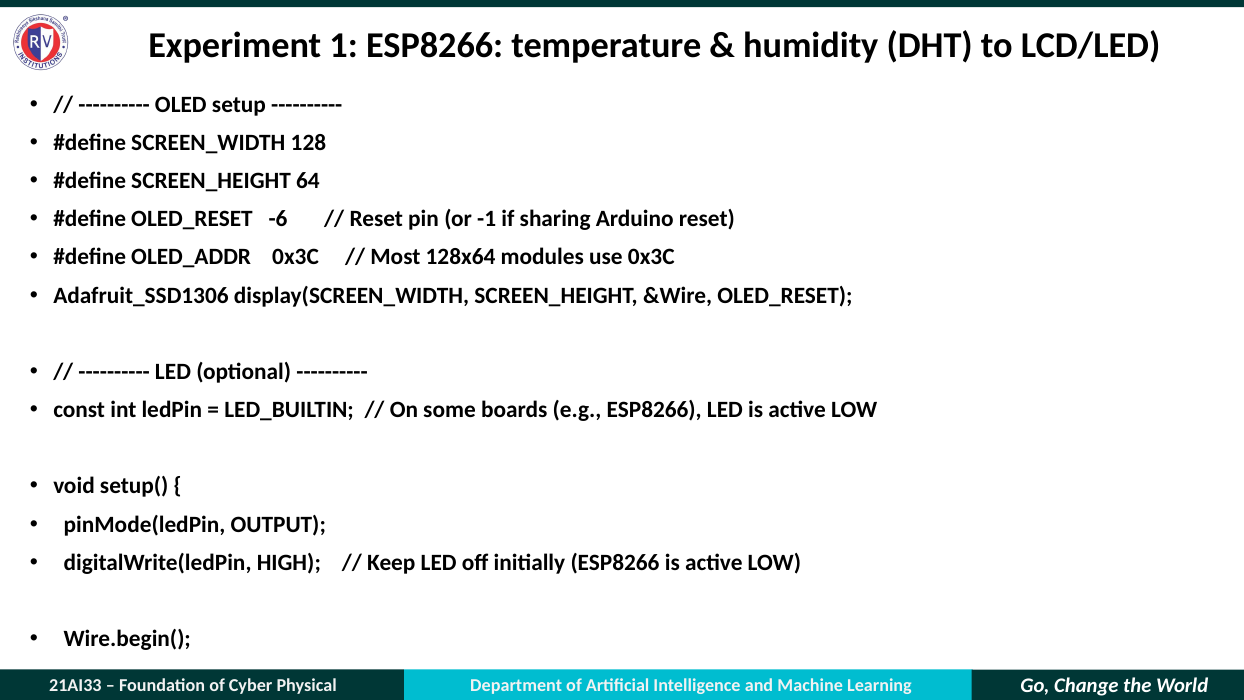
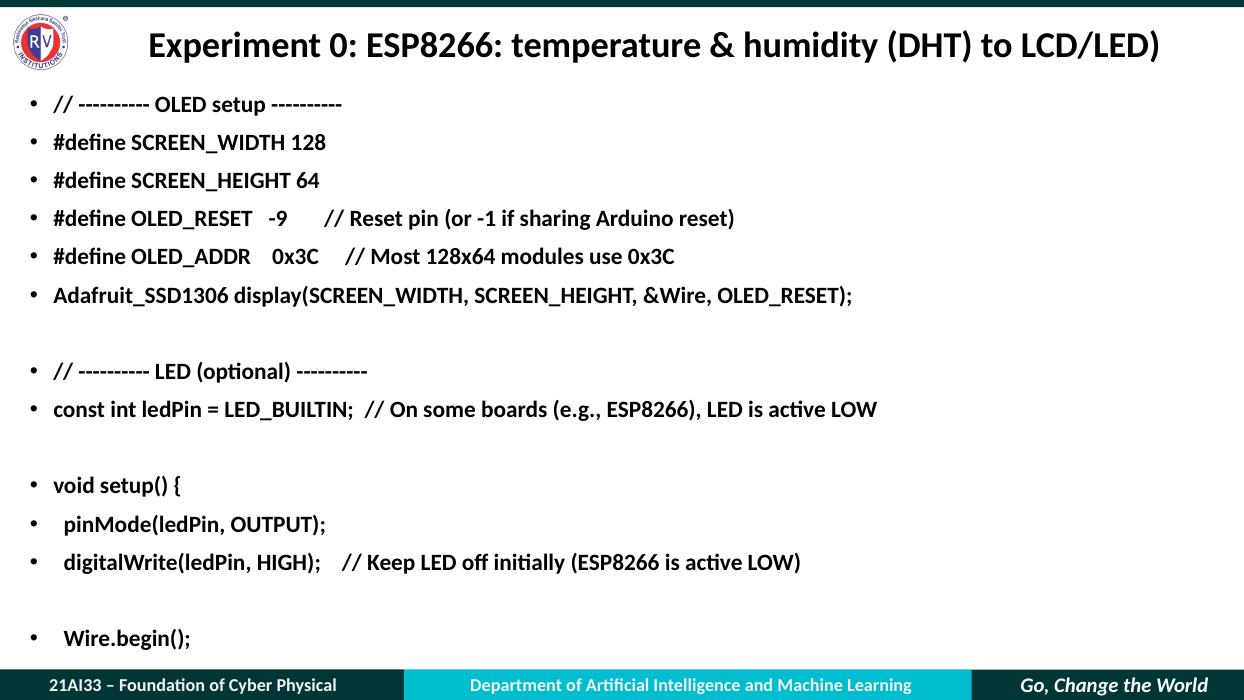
1: 1 -> 0 (344, 46)
-6: -6 -> -9 (278, 219)
